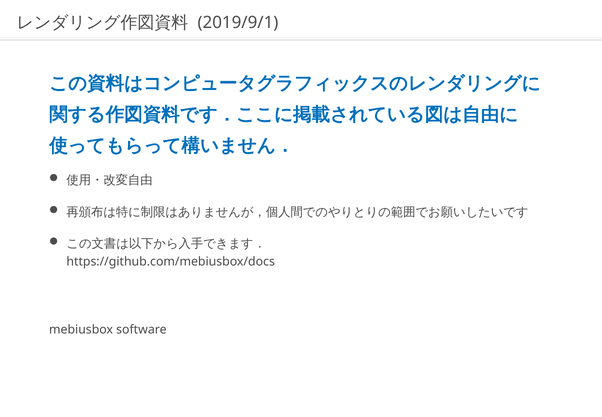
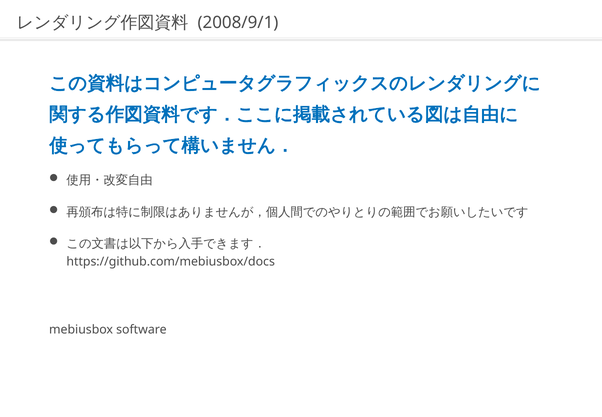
2019/9/1: 2019/9/1 -> 2008/9/1 (238, 22)
